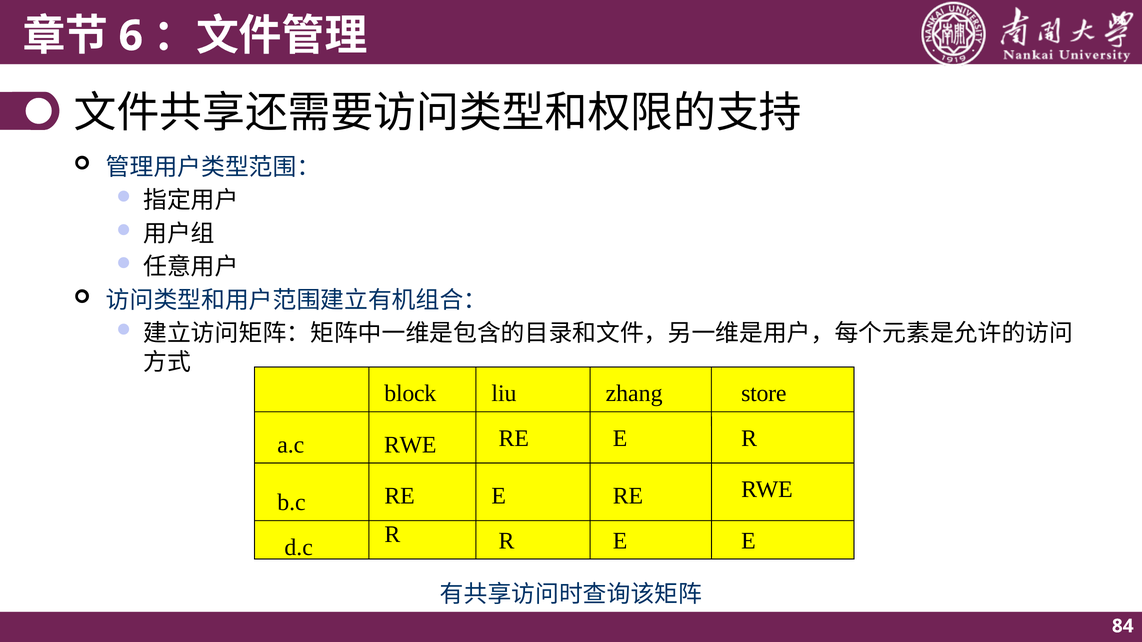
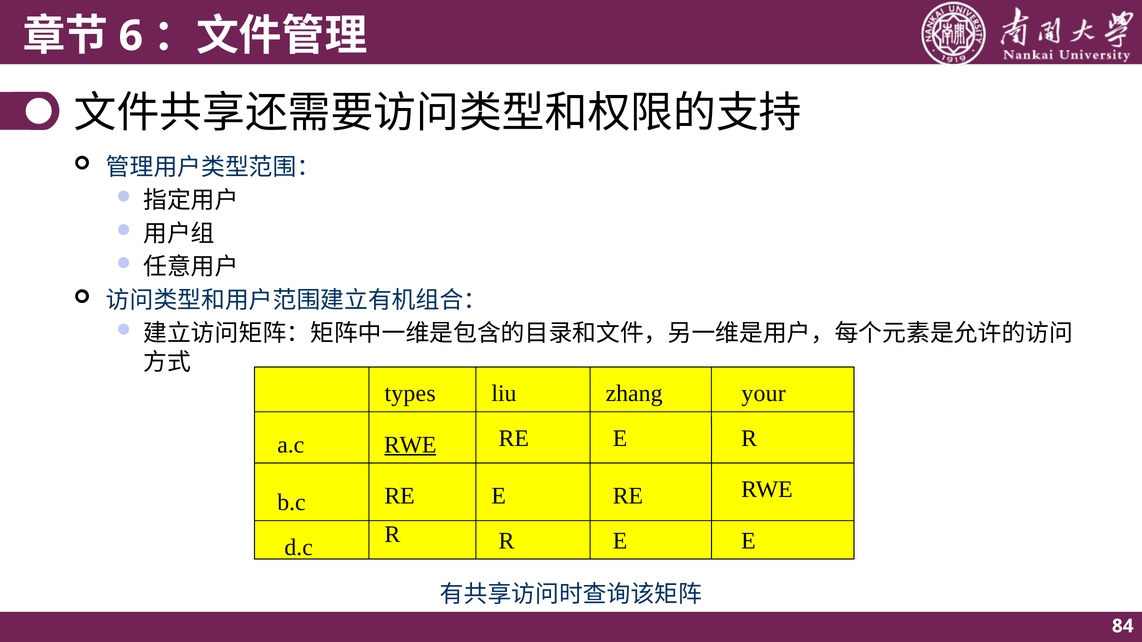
block: block -> types (410, 394)
store: store -> your (764, 394)
RWE underline: none -> present (410, 445)
